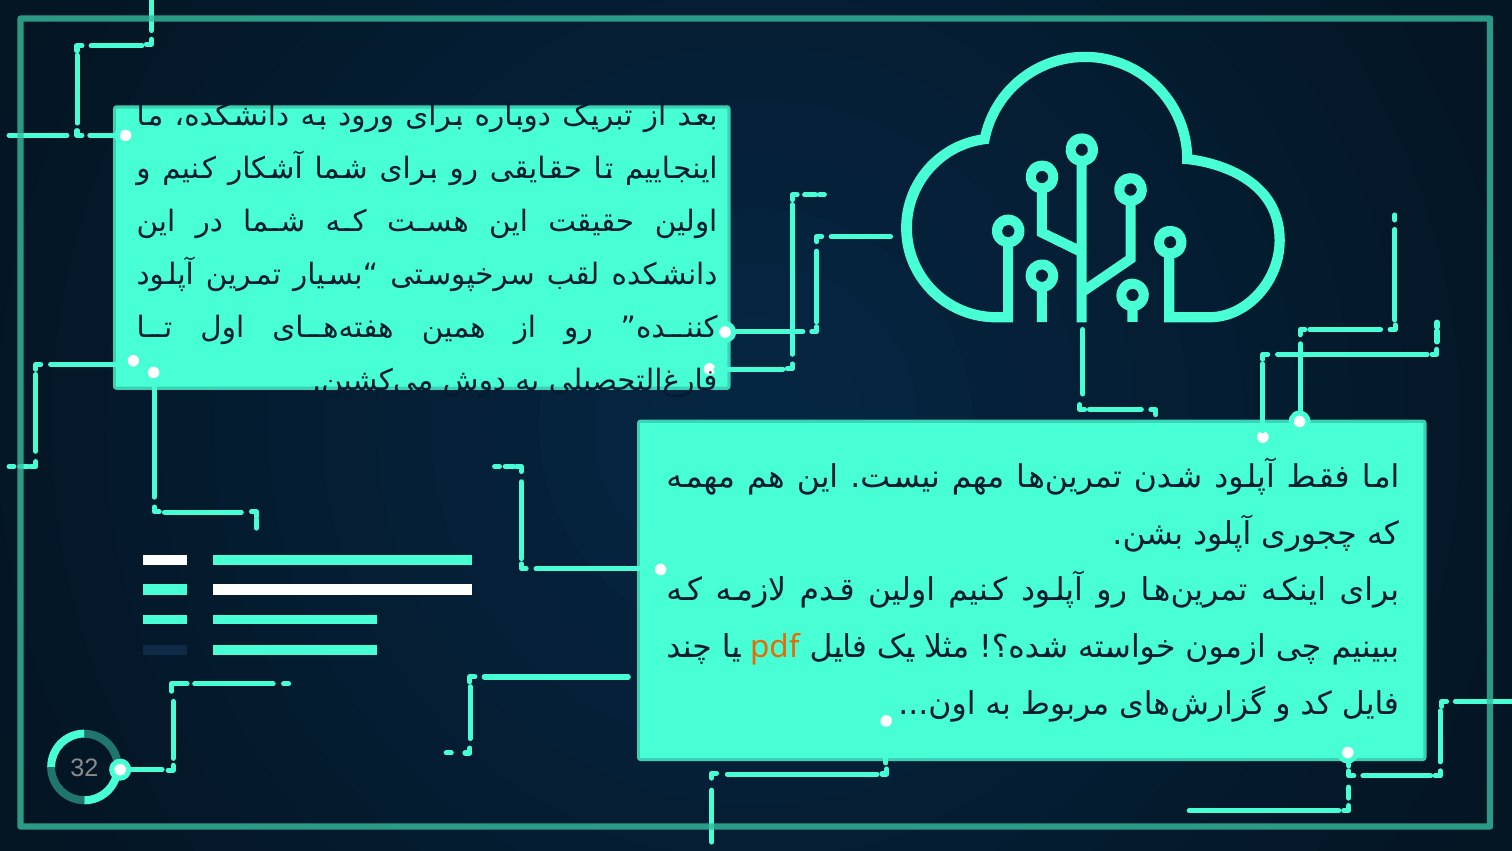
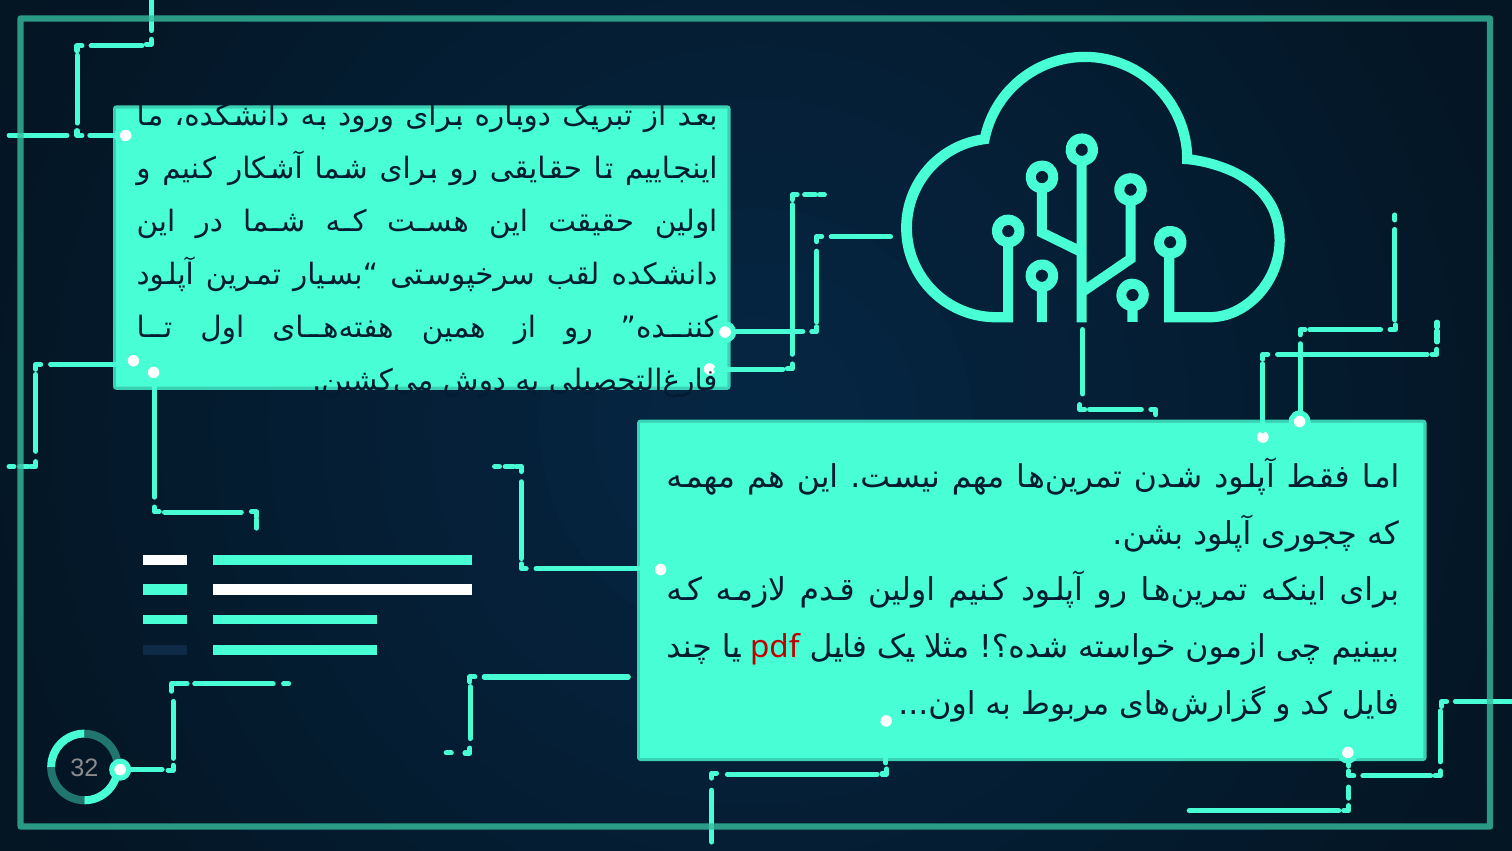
pdf colour: orange -> red (775, 647)
